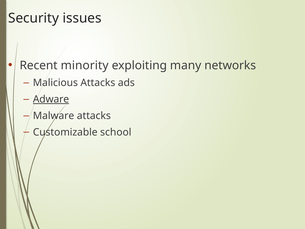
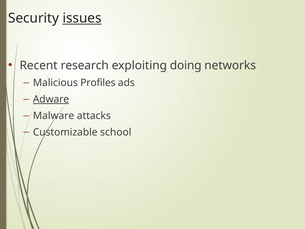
issues underline: none -> present (82, 18)
minority: minority -> research (85, 65)
many: many -> doing (186, 65)
Malicious Attacks: Attacks -> Profiles (98, 83)
